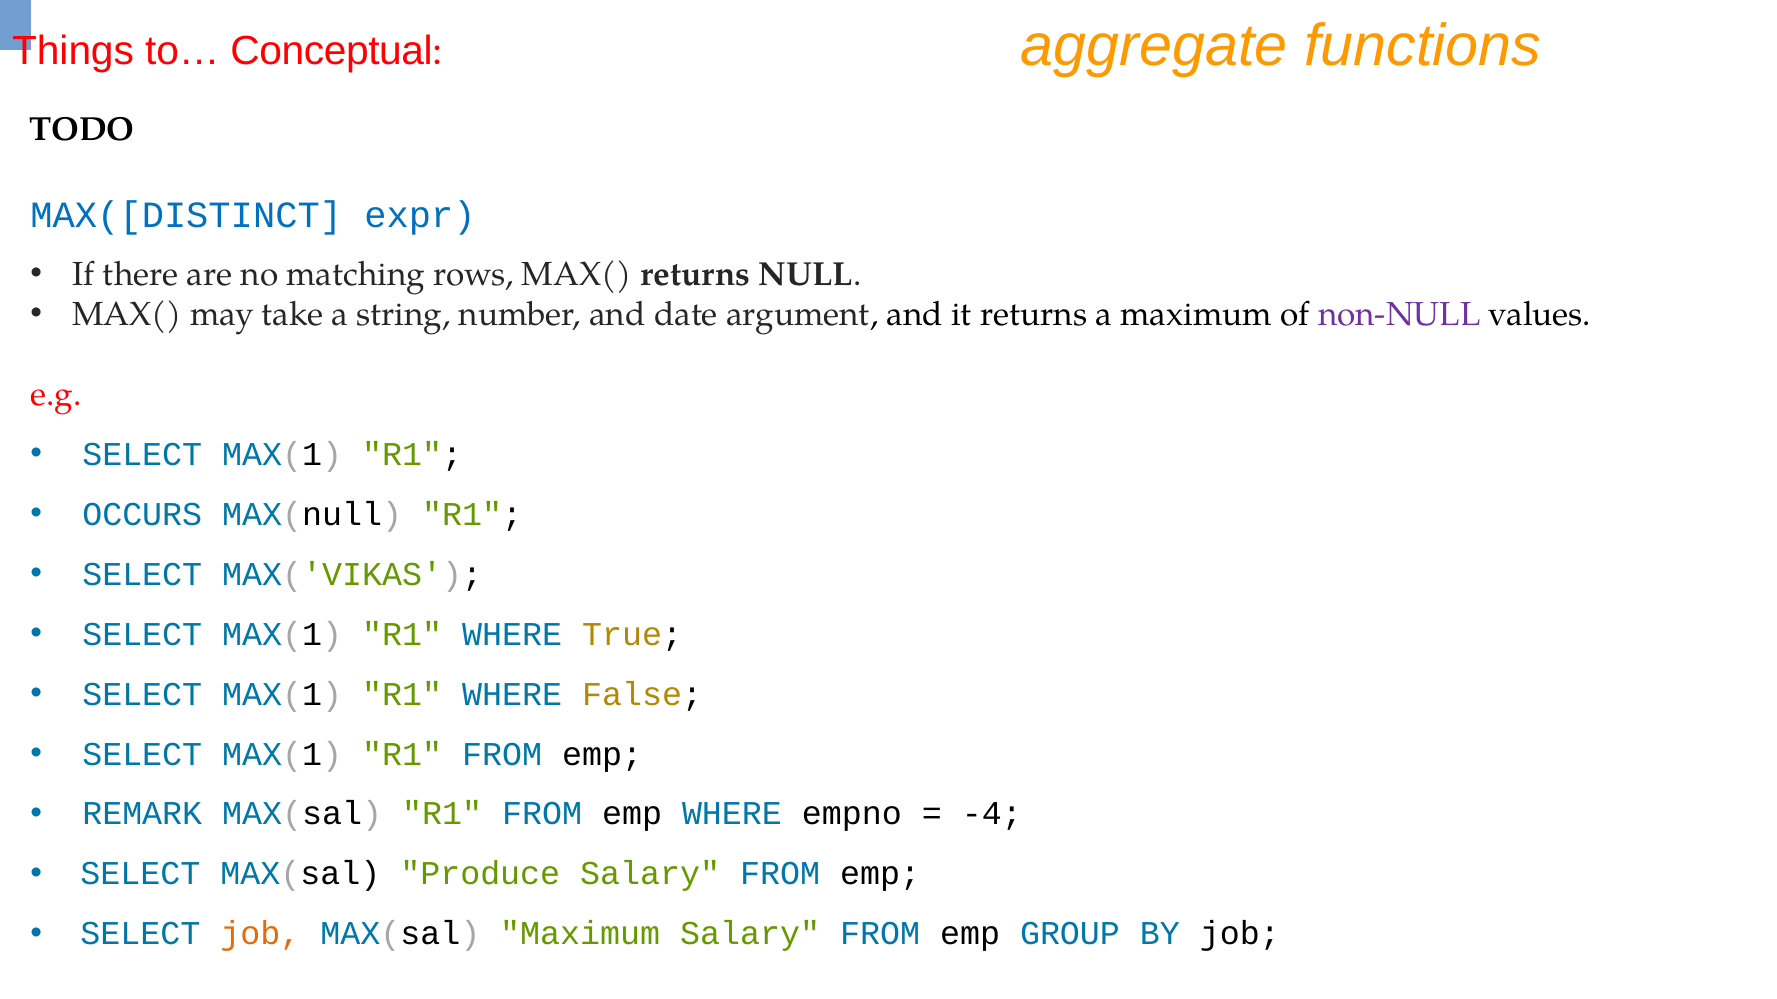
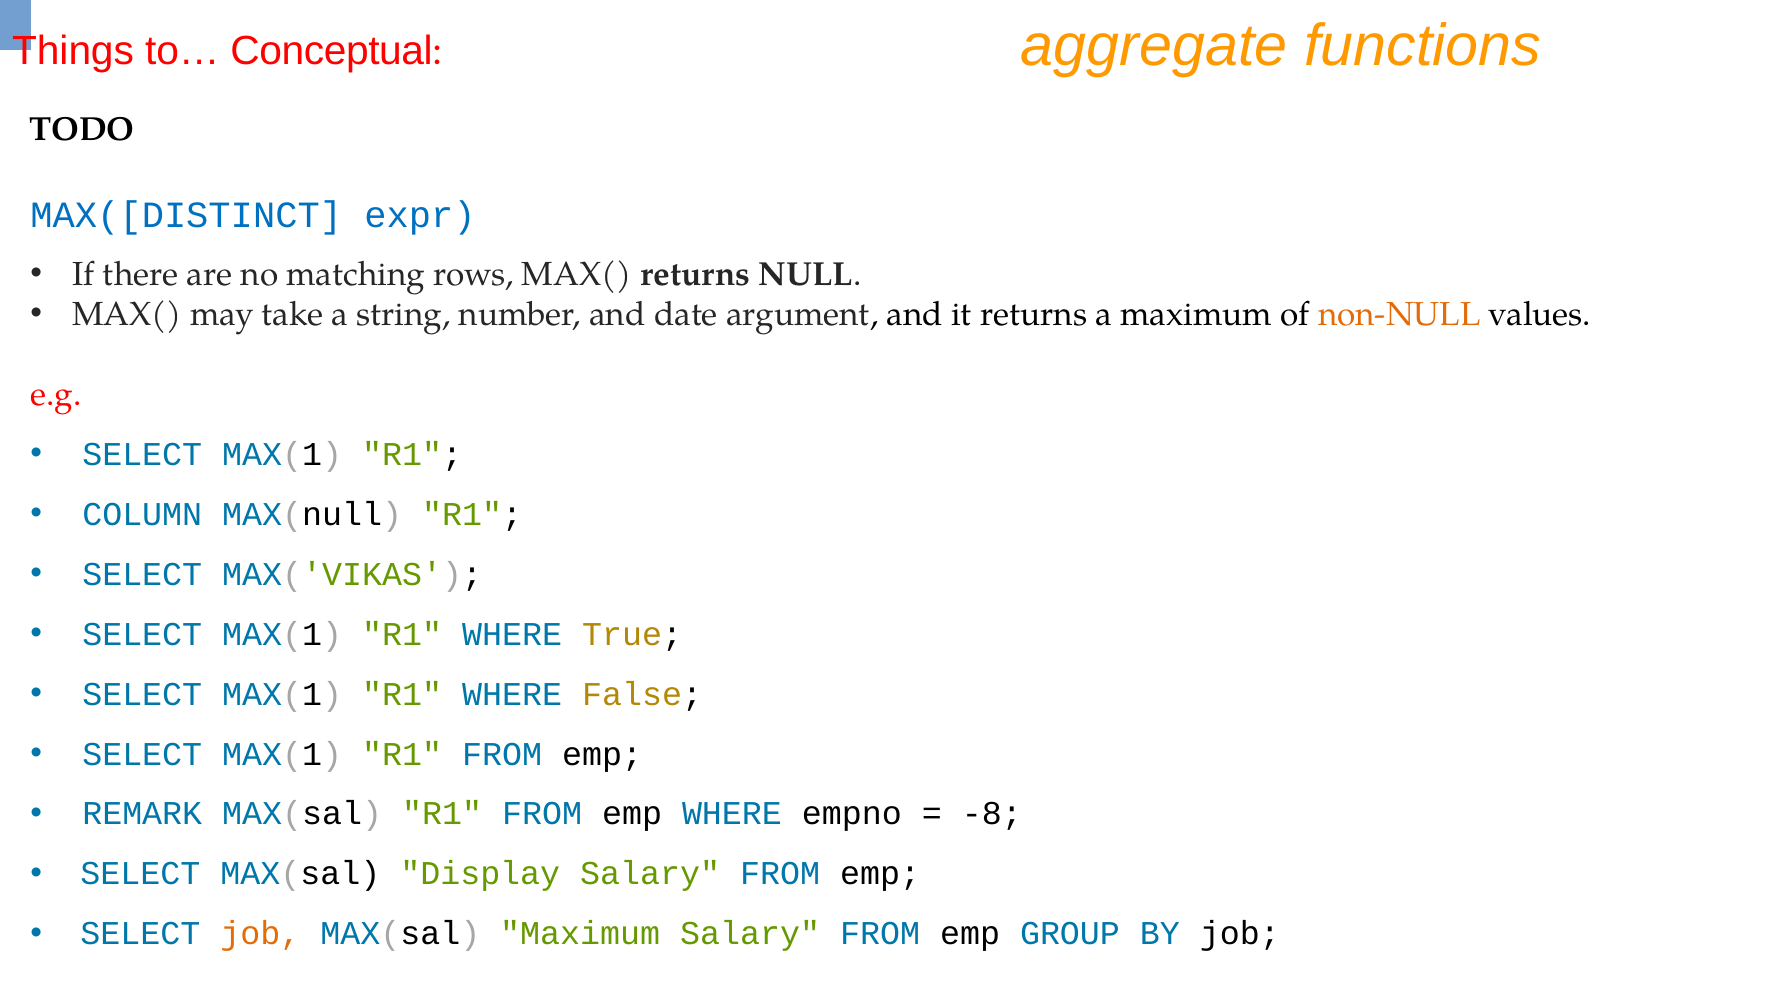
non-NULL colour: purple -> orange (1399, 315)
OCCURS: OCCURS -> COLUMN (142, 515)
-4: -4 -> -8 (992, 814)
Produce: Produce -> Display (480, 874)
